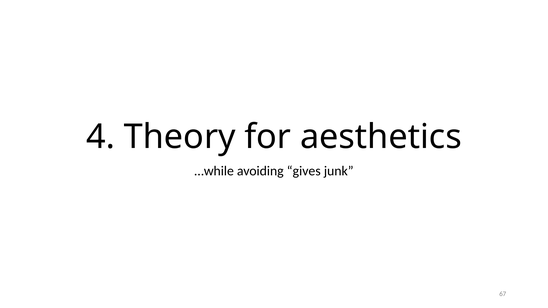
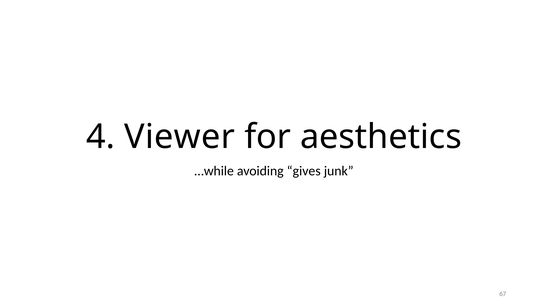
Theory: Theory -> Viewer (180, 137)
